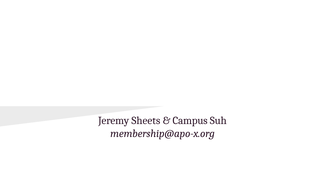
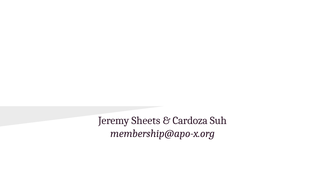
Campus: Campus -> Cardoza (190, 120)
